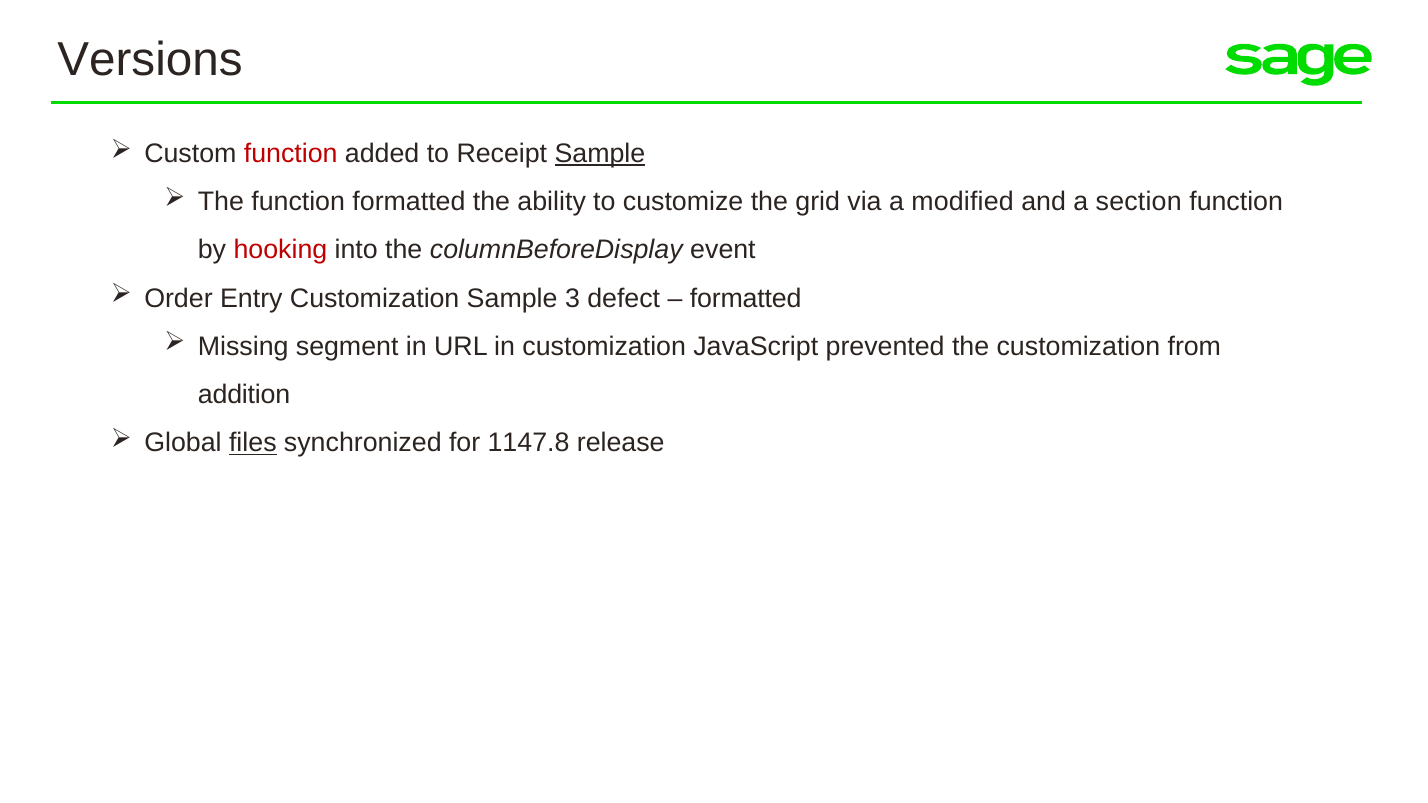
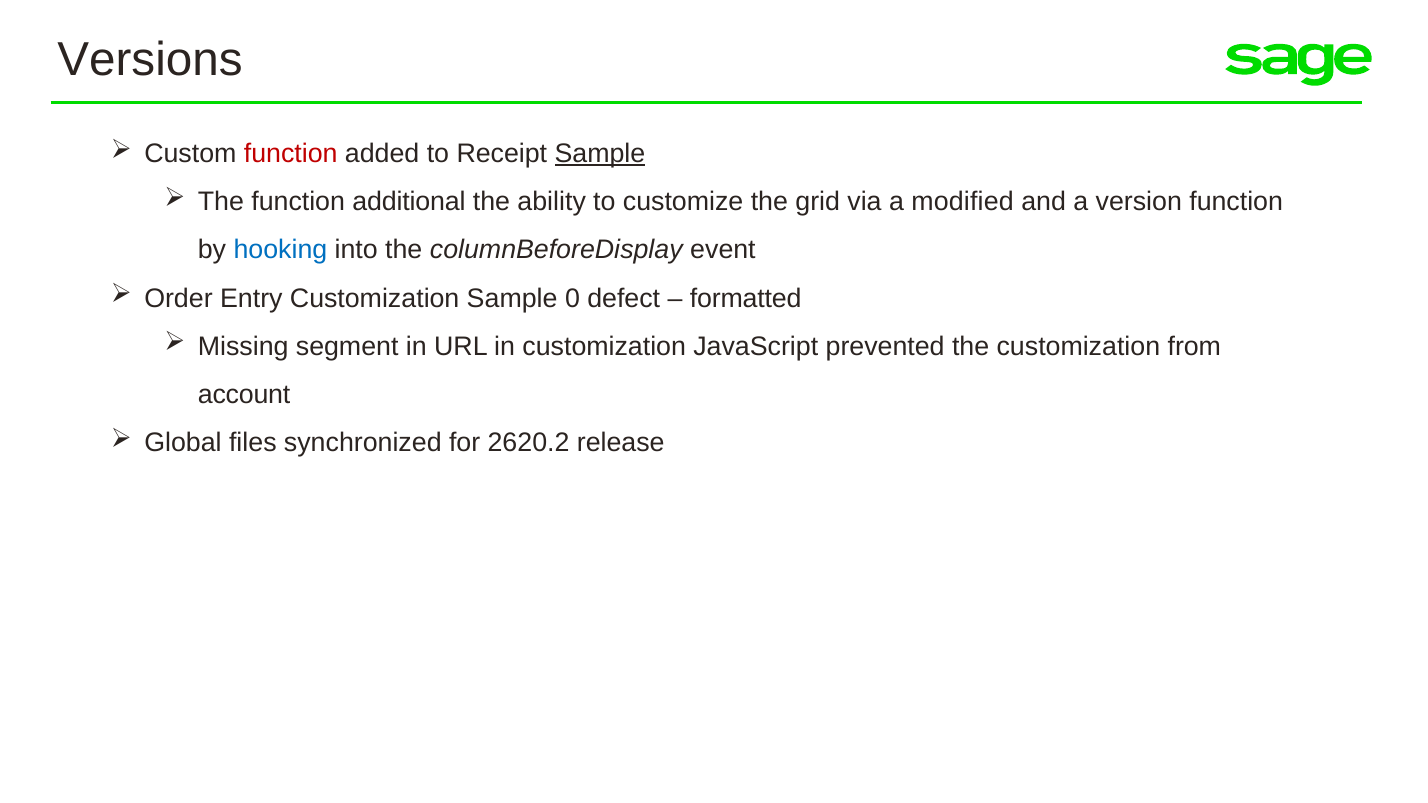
function formatted: formatted -> additional (409, 202)
section: section -> version (1139, 202)
hooking colour: red -> blue (280, 250)
3: 3 -> 0 (572, 298)
addition: addition -> account (244, 395)
files underline: present -> none (253, 443)
1147.8: 1147.8 -> 2620.2 (529, 443)
